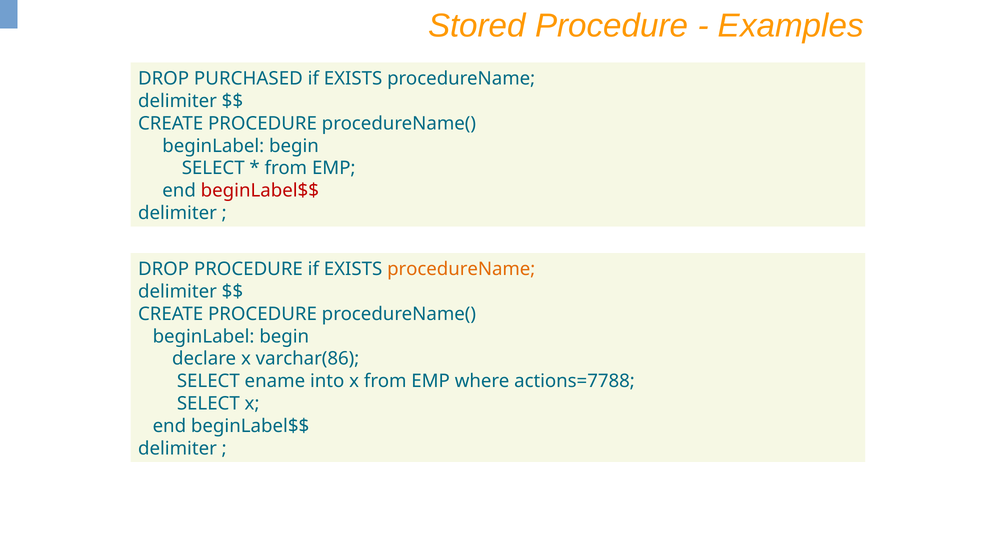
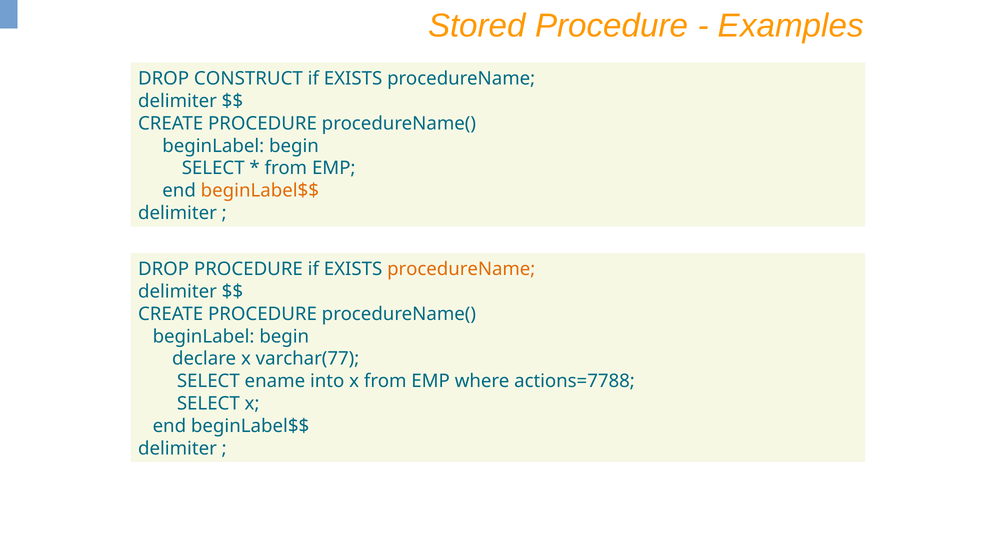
PURCHASED: PURCHASED -> CONSTRUCT (248, 79)
beginLabel$$ colour: red -> orange (260, 191)
varchar(86: varchar(86 -> varchar(77 (308, 359)
